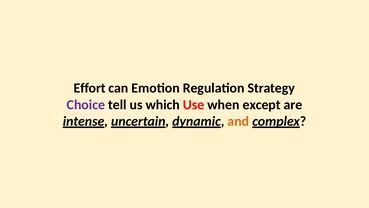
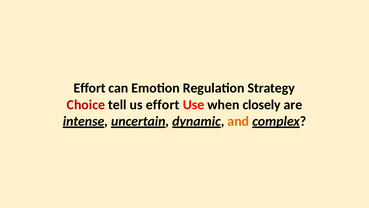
Choice colour: purple -> red (86, 104)
us which: which -> effort (163, 104)
except: except -> closely (262, 104)
